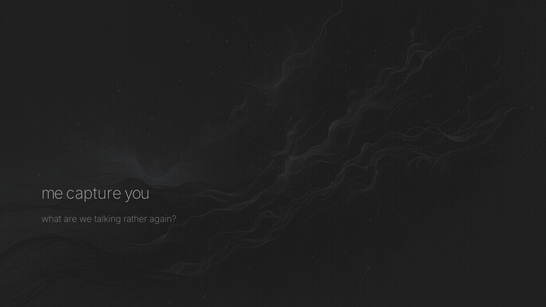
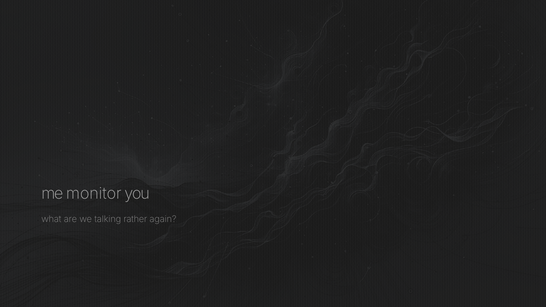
capture: capture -> monitor (94, 194)
